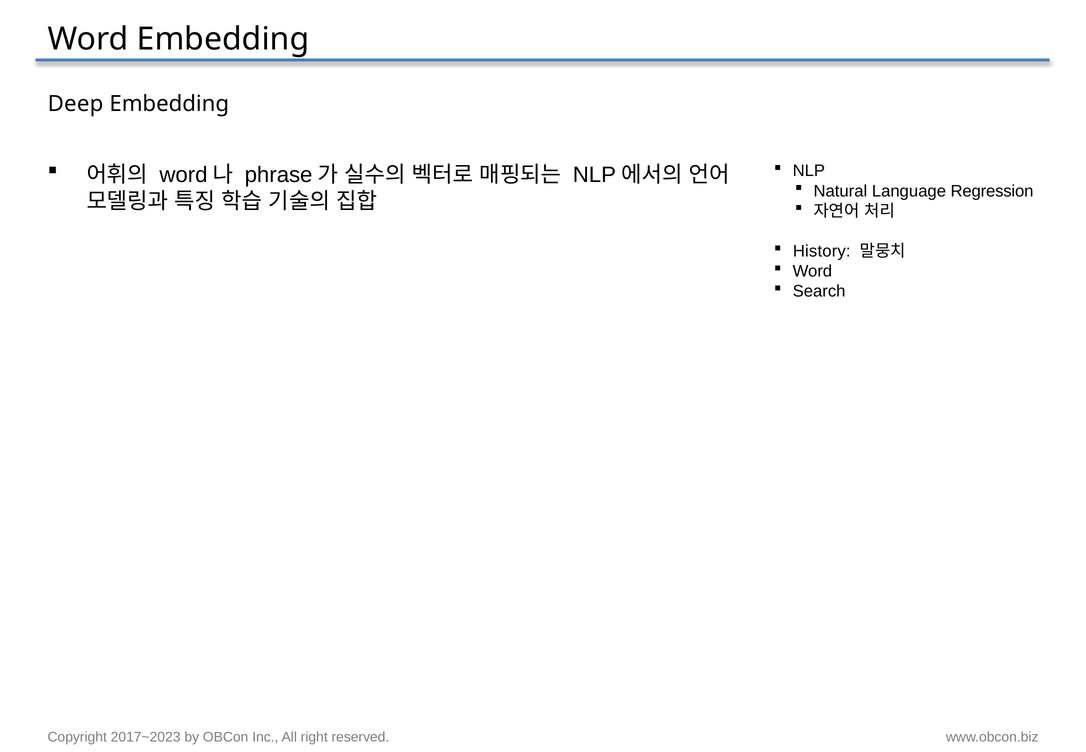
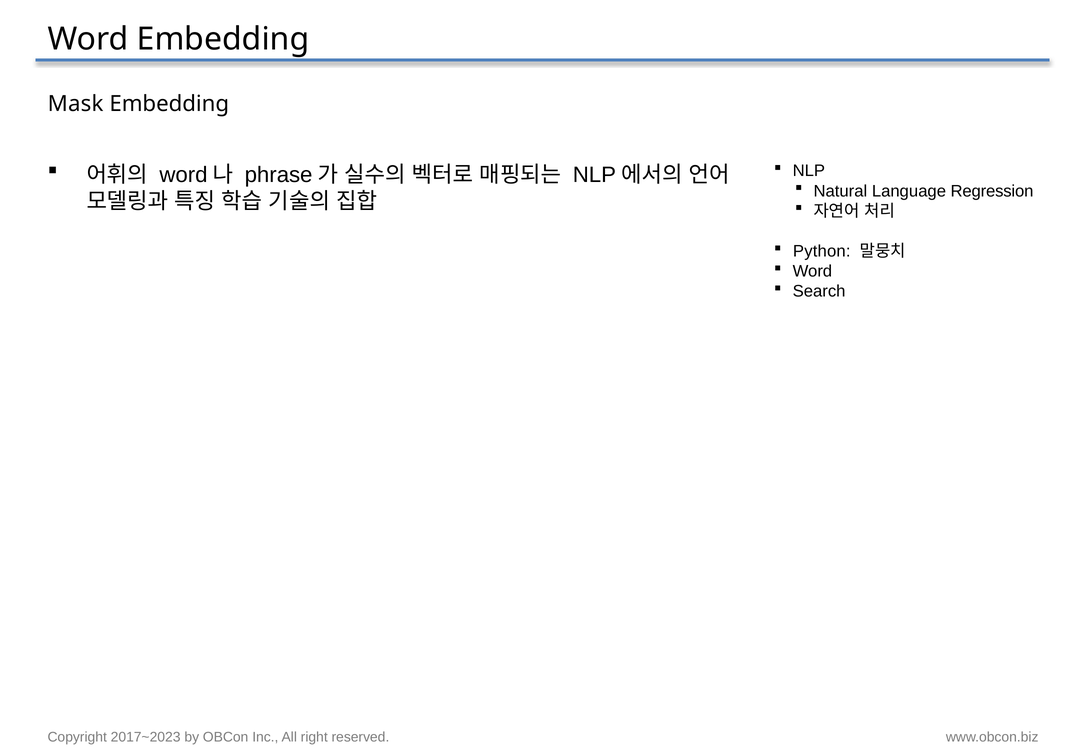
Deep: Deep -> Mask (76, 104)
History: History -> Python (822, 251)
